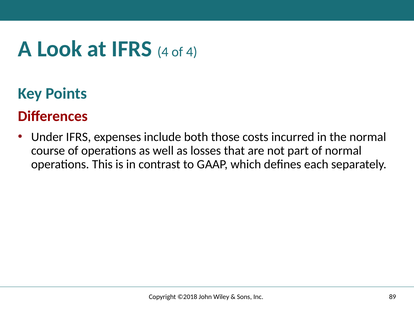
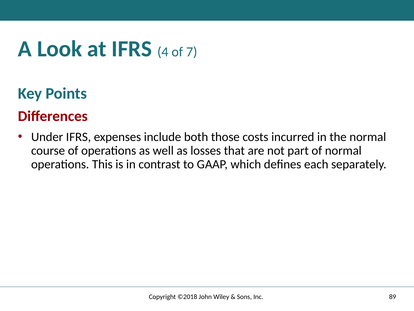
of 4: 4 -> 7 (192, 52)
